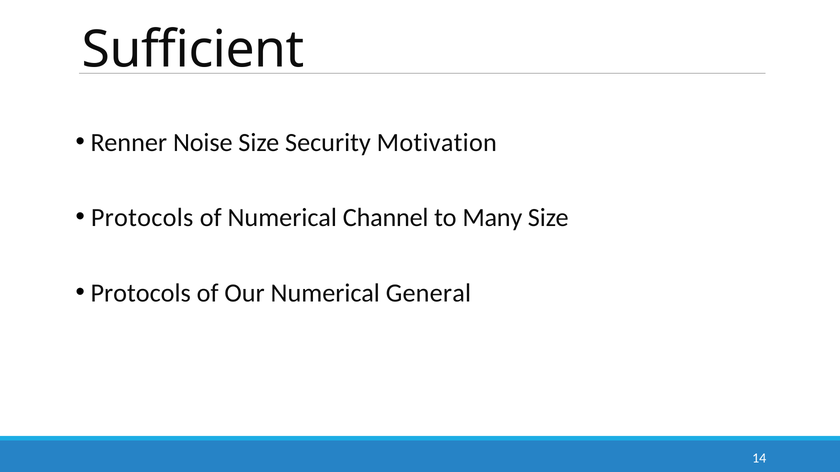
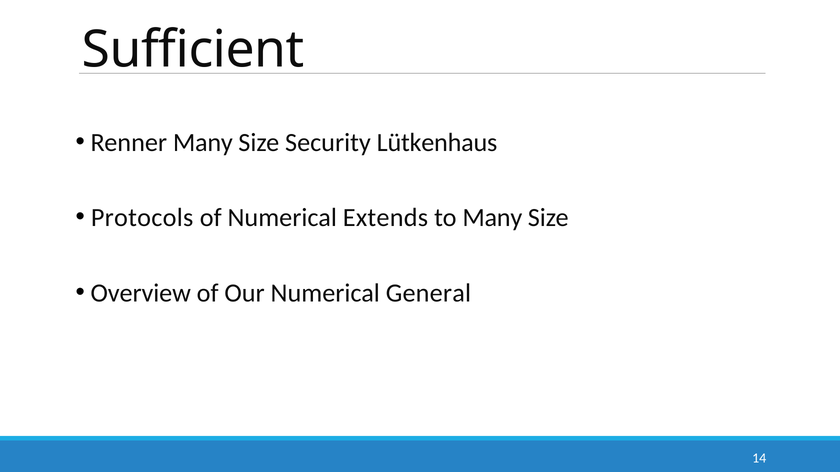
Renner Noise: Noise -> Many (203, 143)
Motivation: Motivation -> Lütkenhaus (437, 143)
Channel: Channel -> Extends (385, 218)
Protocols: Protocols -> Overview (141, 293)
